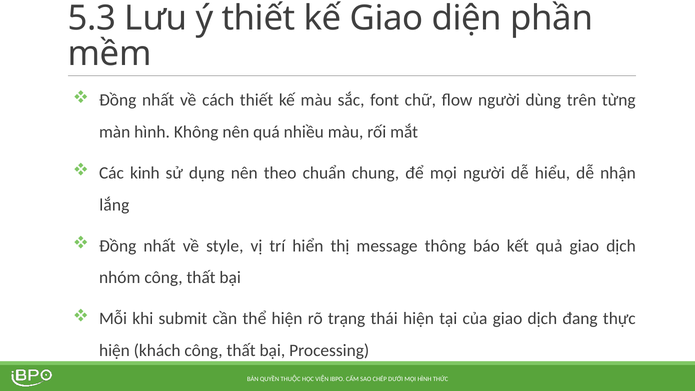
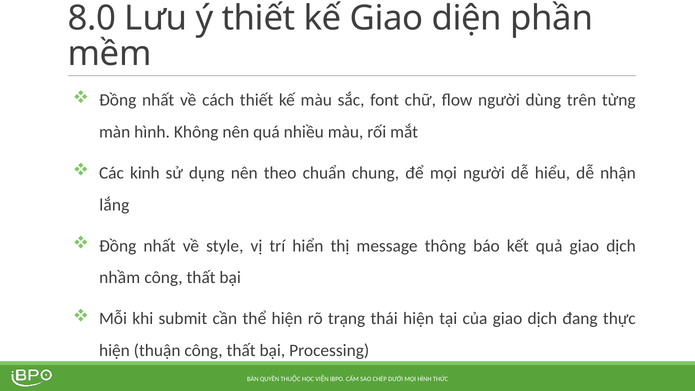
5.3: 5.3 -> 8.0 (92, 18)
nhóm: nhóm -> nhầm (120, 278)
khách: khách -> thuận (157, 351)
